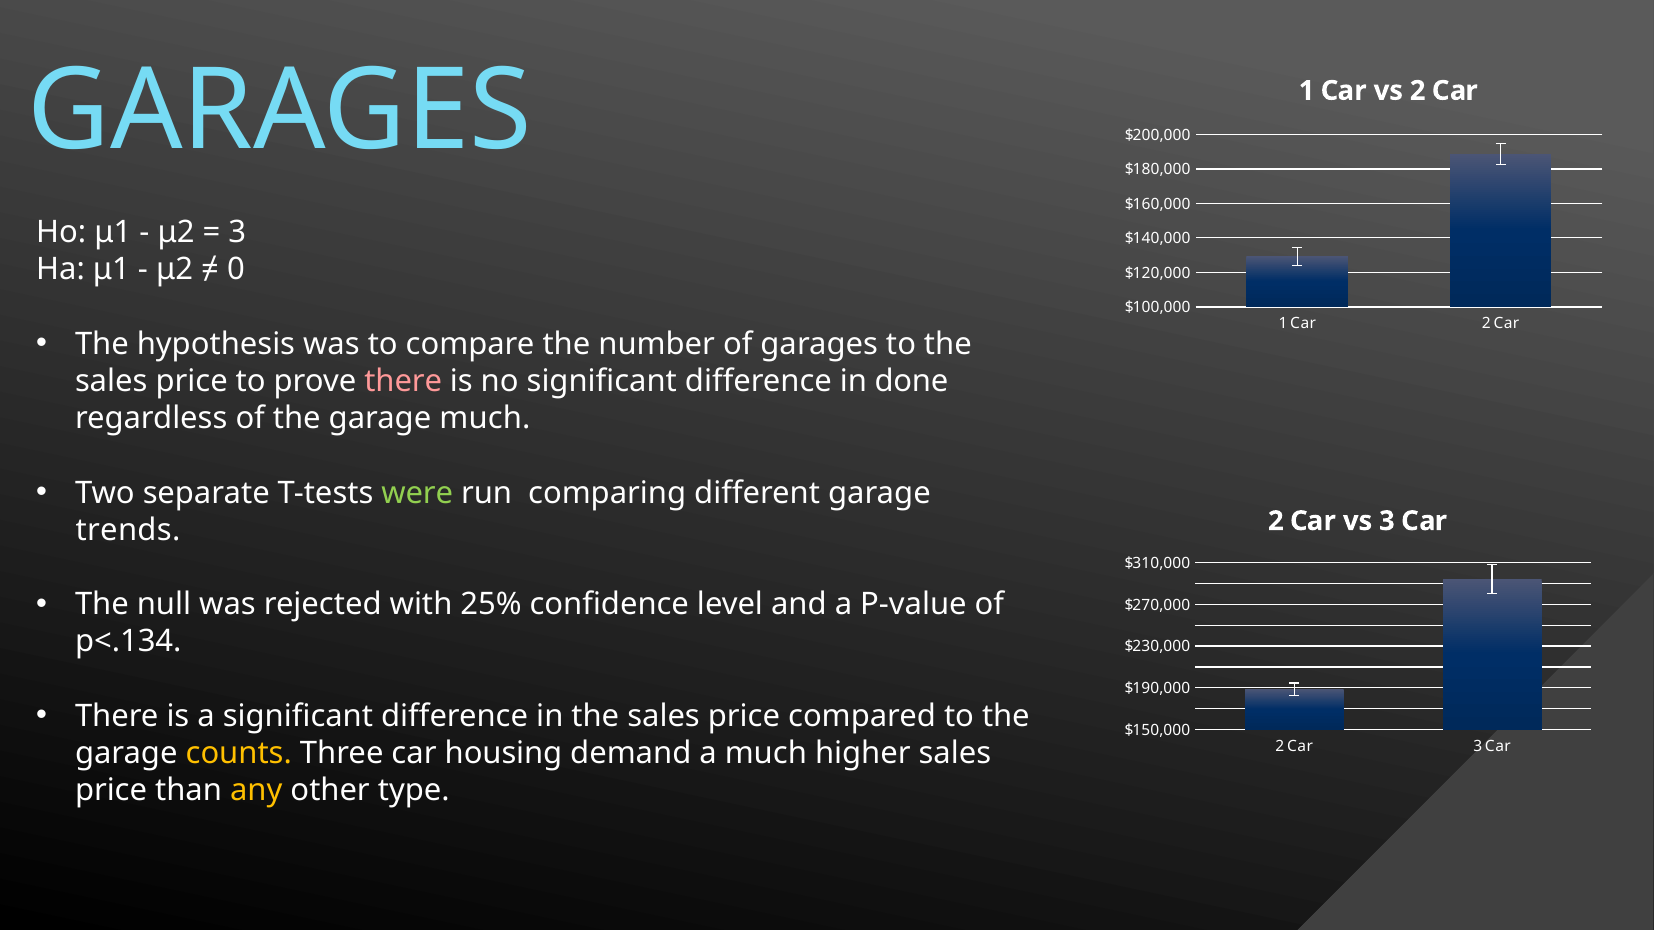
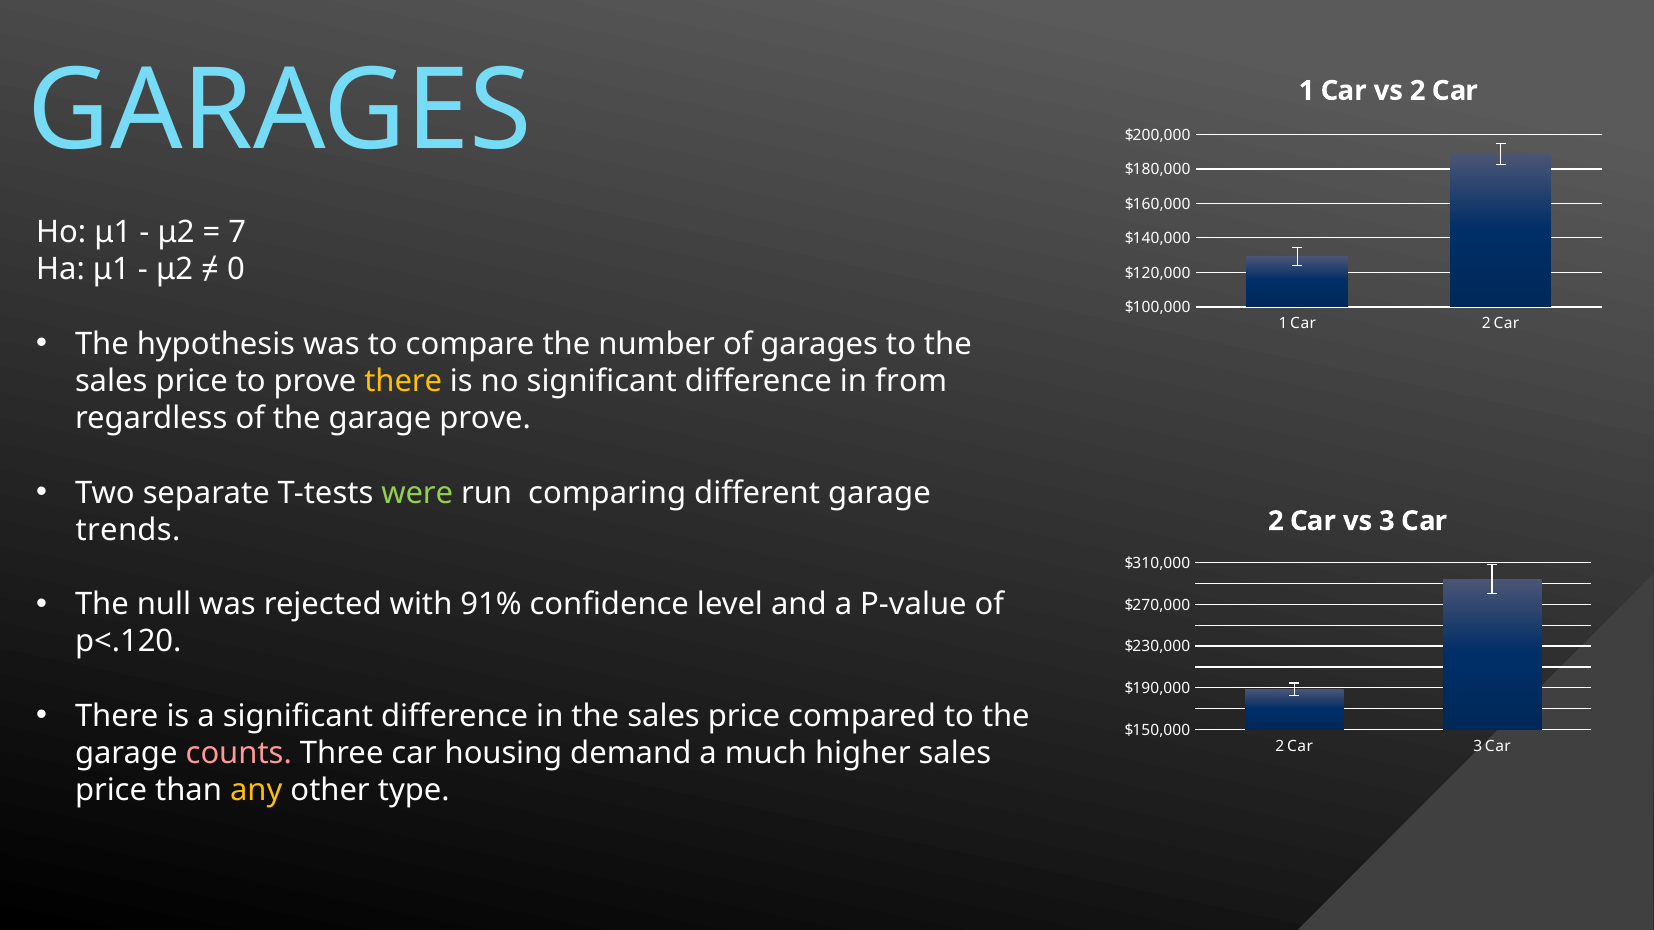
3: 3 -> 7 (237, 233)
there colour: pink -> yellow (403, 381)
done: done -> from (911, 381)
garage much: much -> prove (485, 419)
25%: 25% -> 91% (491, 605)
p<.134: p<.134 -> p<.120 (128, 642)
counts colour: yellow -> pink (239, 754)
